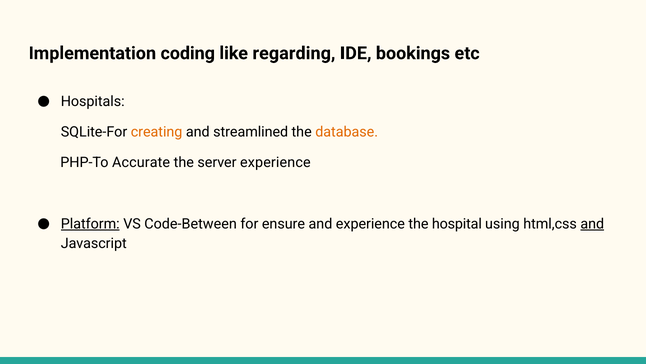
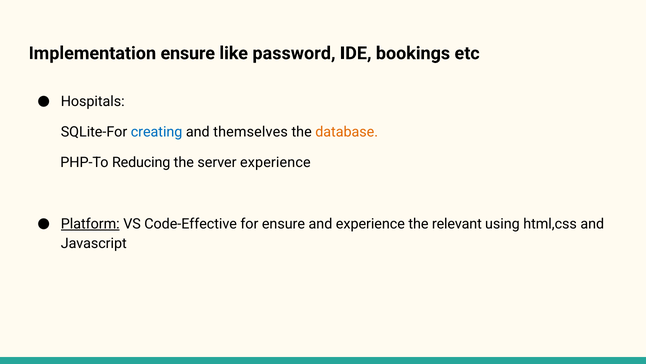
Implementation coding: coding -> ensure (188, 53)
regarding: regarding -> password (294, 53)
creating colour: orange -> blue (157, 132)
streamlined: streamlined -> themselves (251, 132)
Accurate: Accurate -> Reducing (141, 162)
Code-Between: Code-Between -> Code-Effective (191, 223)
hospital: hospital -> relevant (457, 223)
and underline: present -> none (592, 223)
